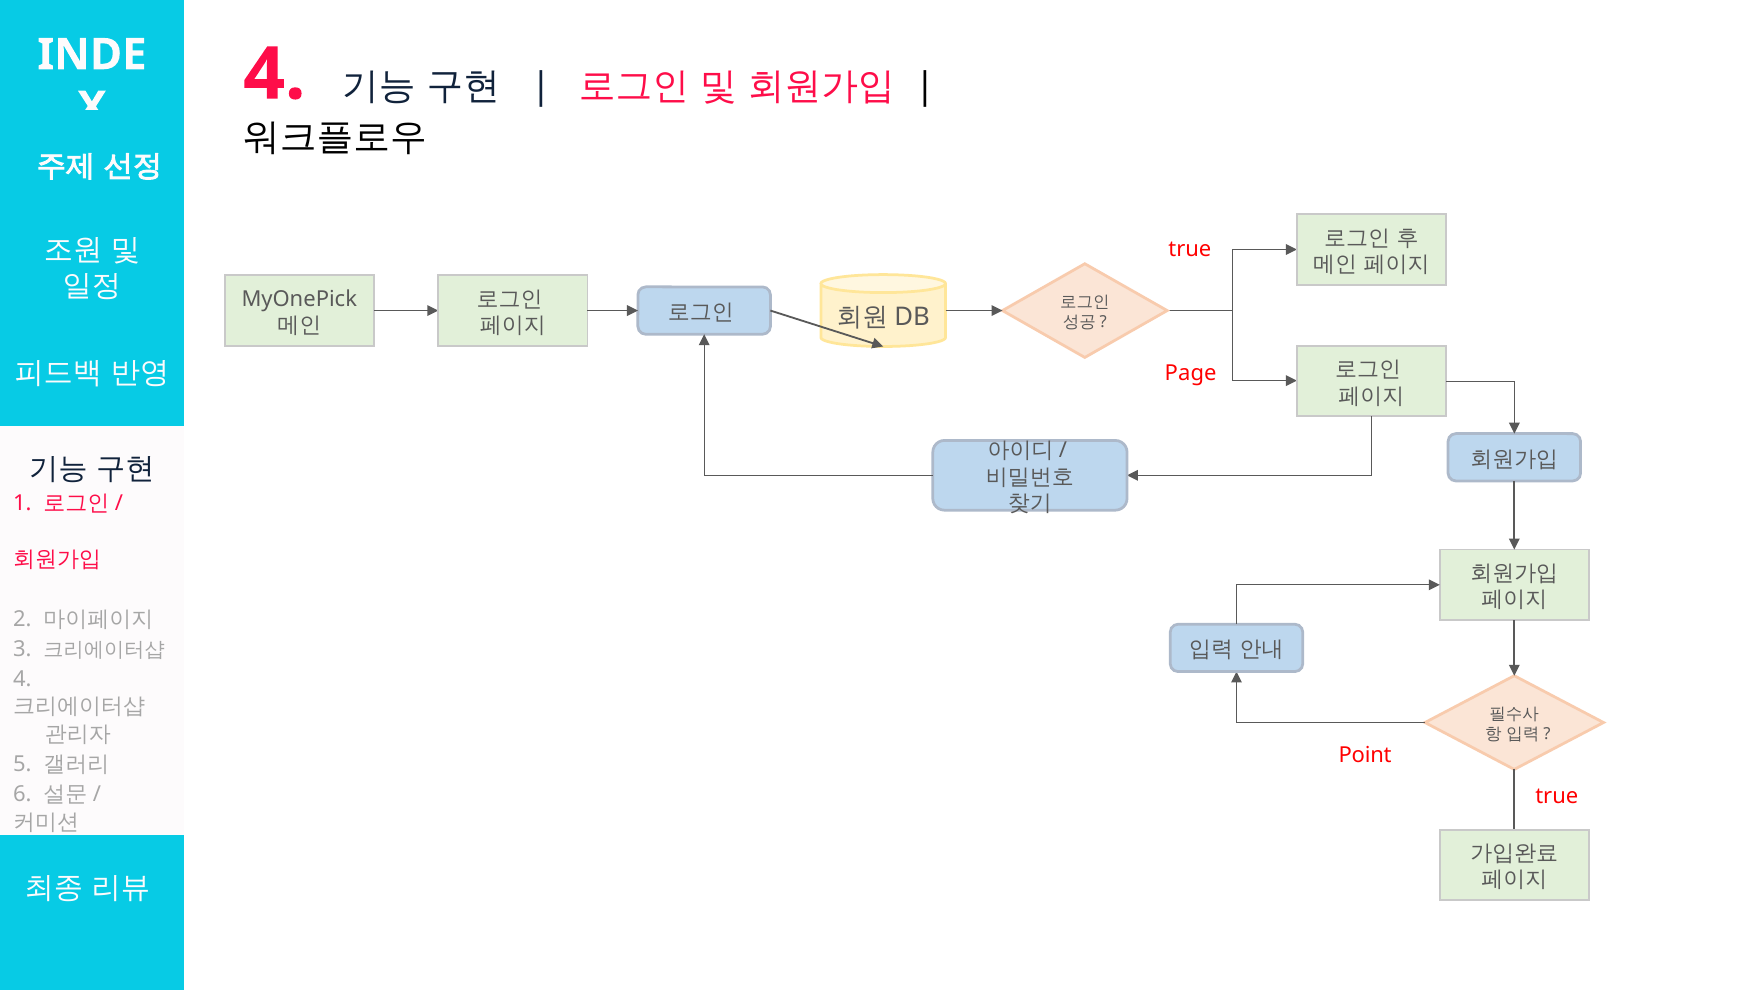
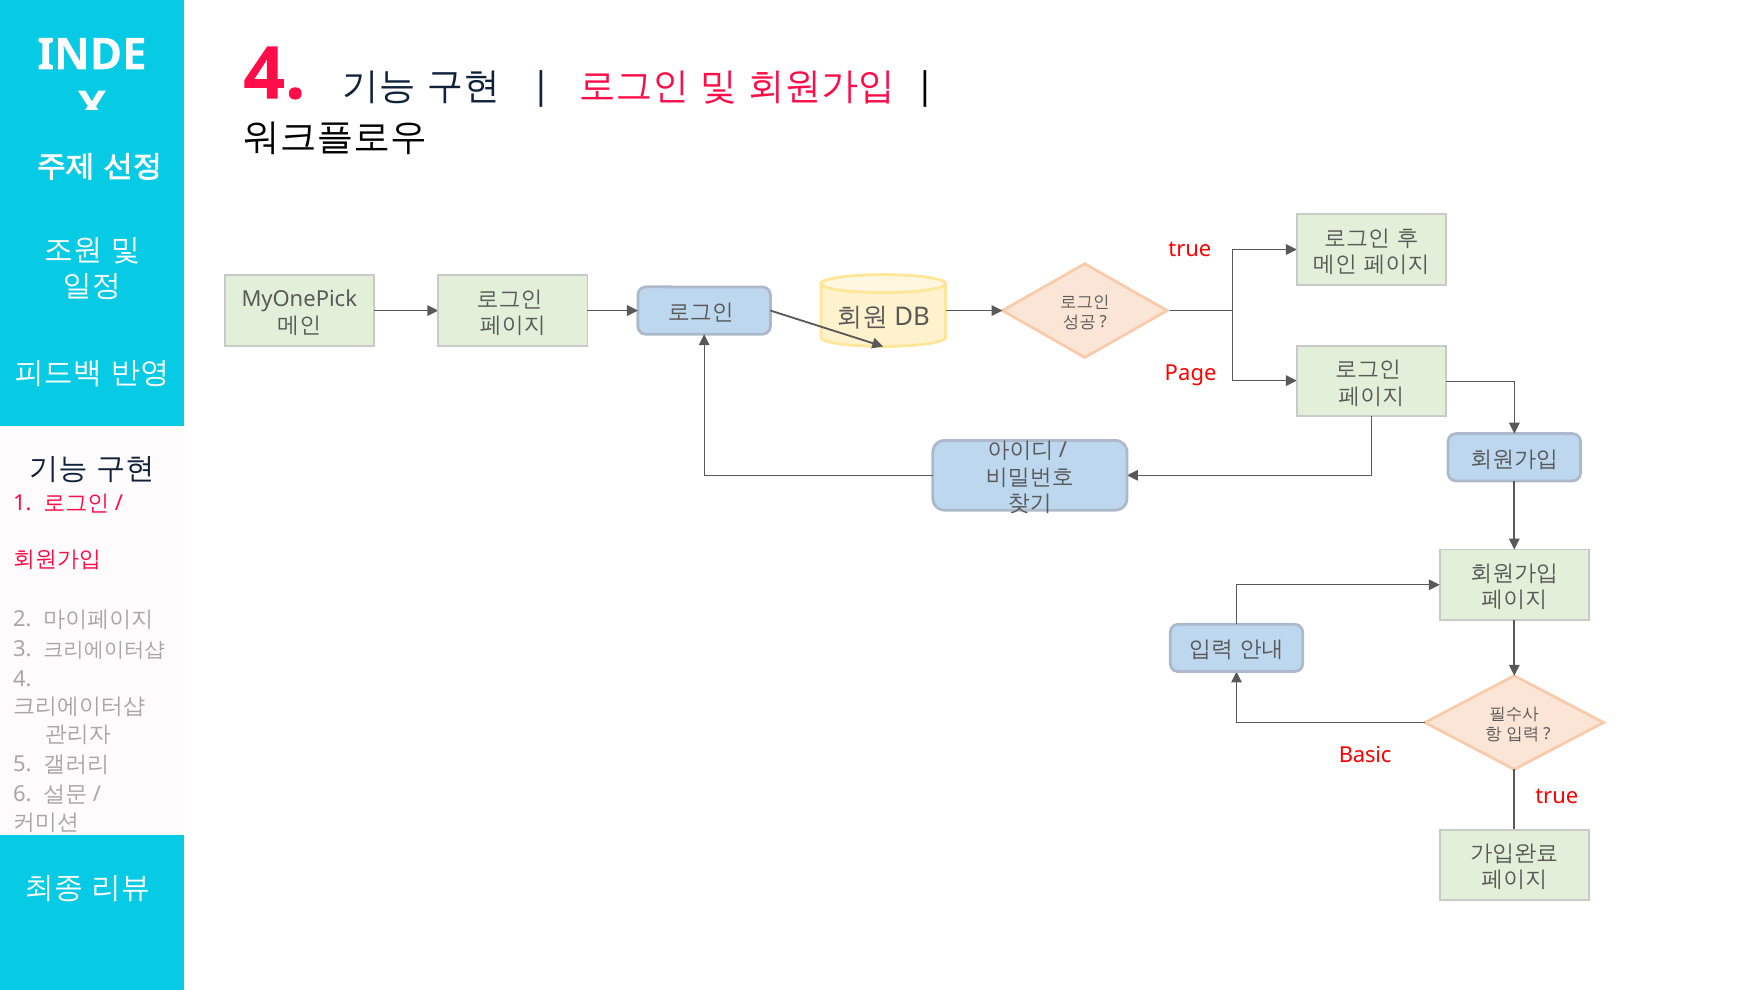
Point: Point -> Basic (1365, 755)
